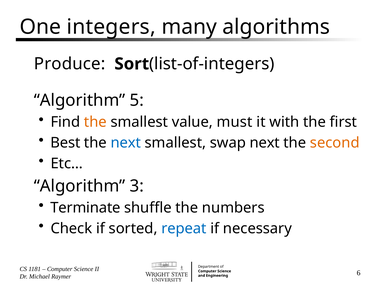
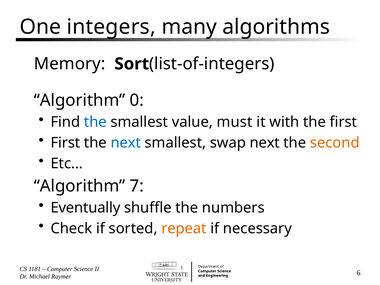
Produce: Produce -> Memory (70, 64)
5: 5 -> 0 (137, 100)
the colour: orange -> blue (95, 122)
Best: Best -> First (65, 143)
3: 3 -> 7 (137, 186)
Terminate: Terminate -> Eventually (85, 208)
repeat colour: blue -> orange (184, 229)
